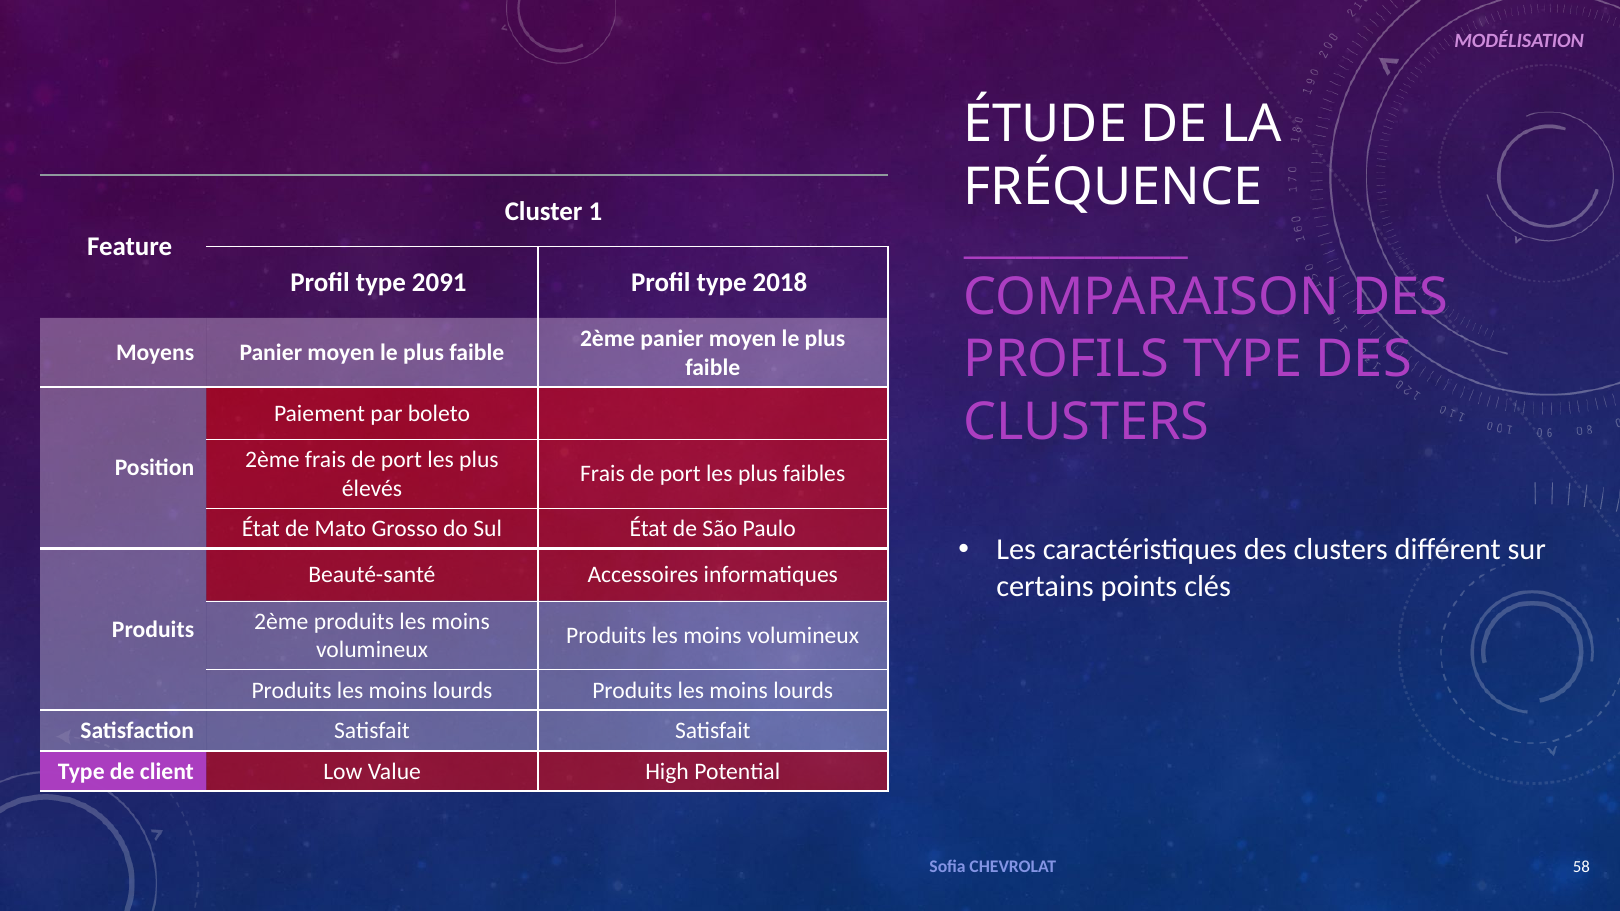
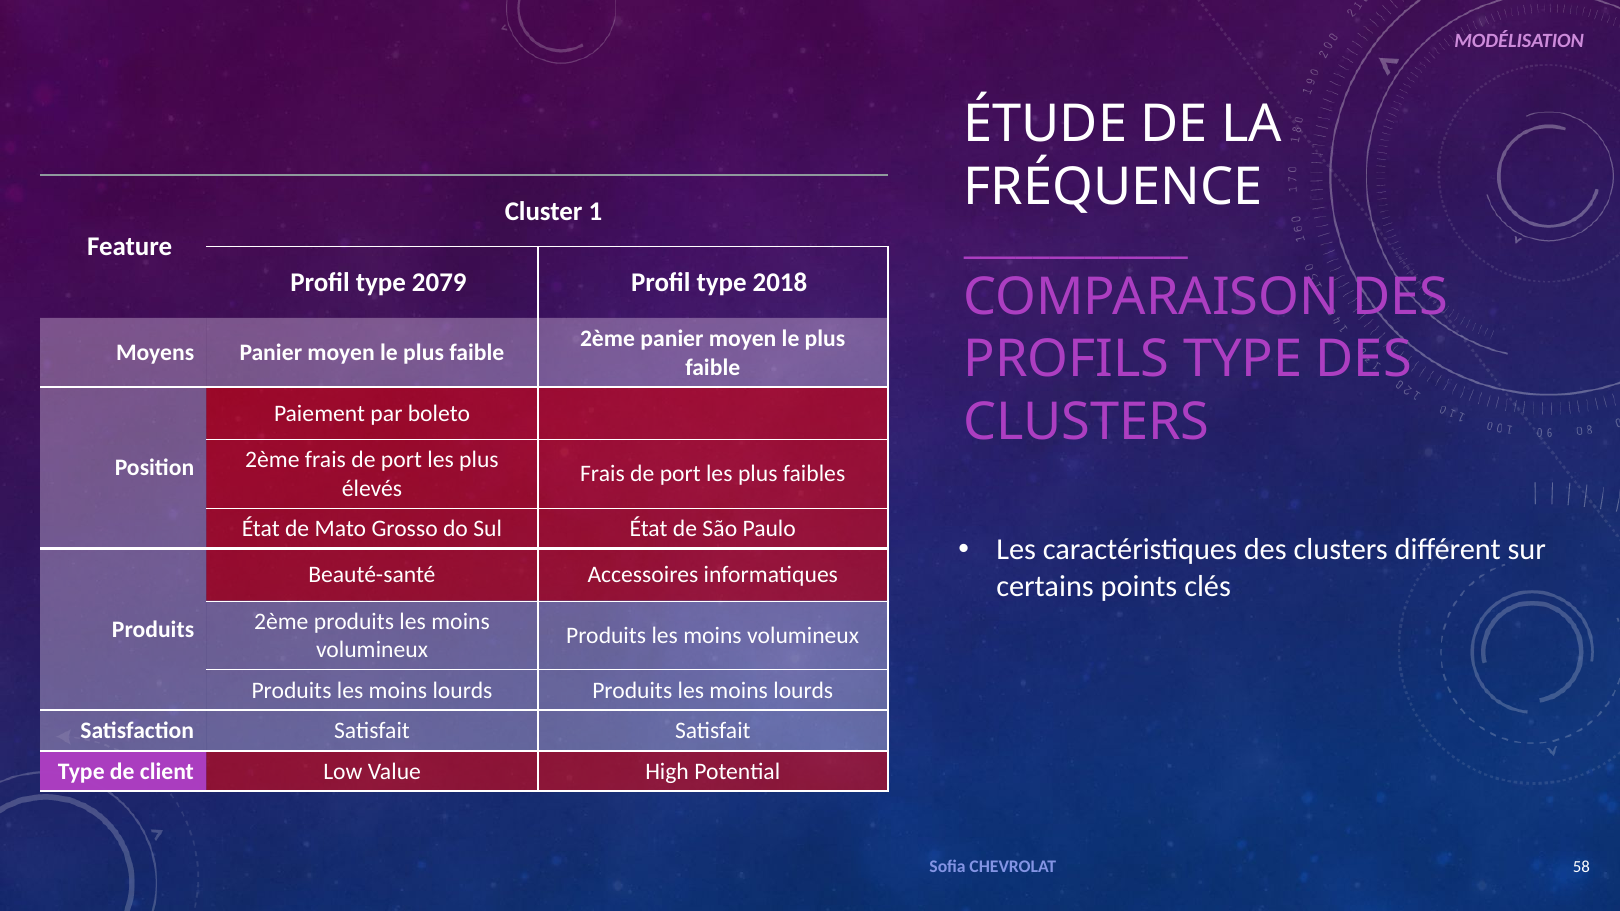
2091: 2091 -> 2079 (439, 283)
